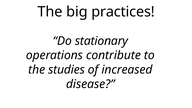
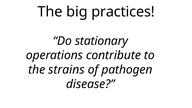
studies: studies -> strains (66, 70)
increased: increased -> pathogen (127, 70)
